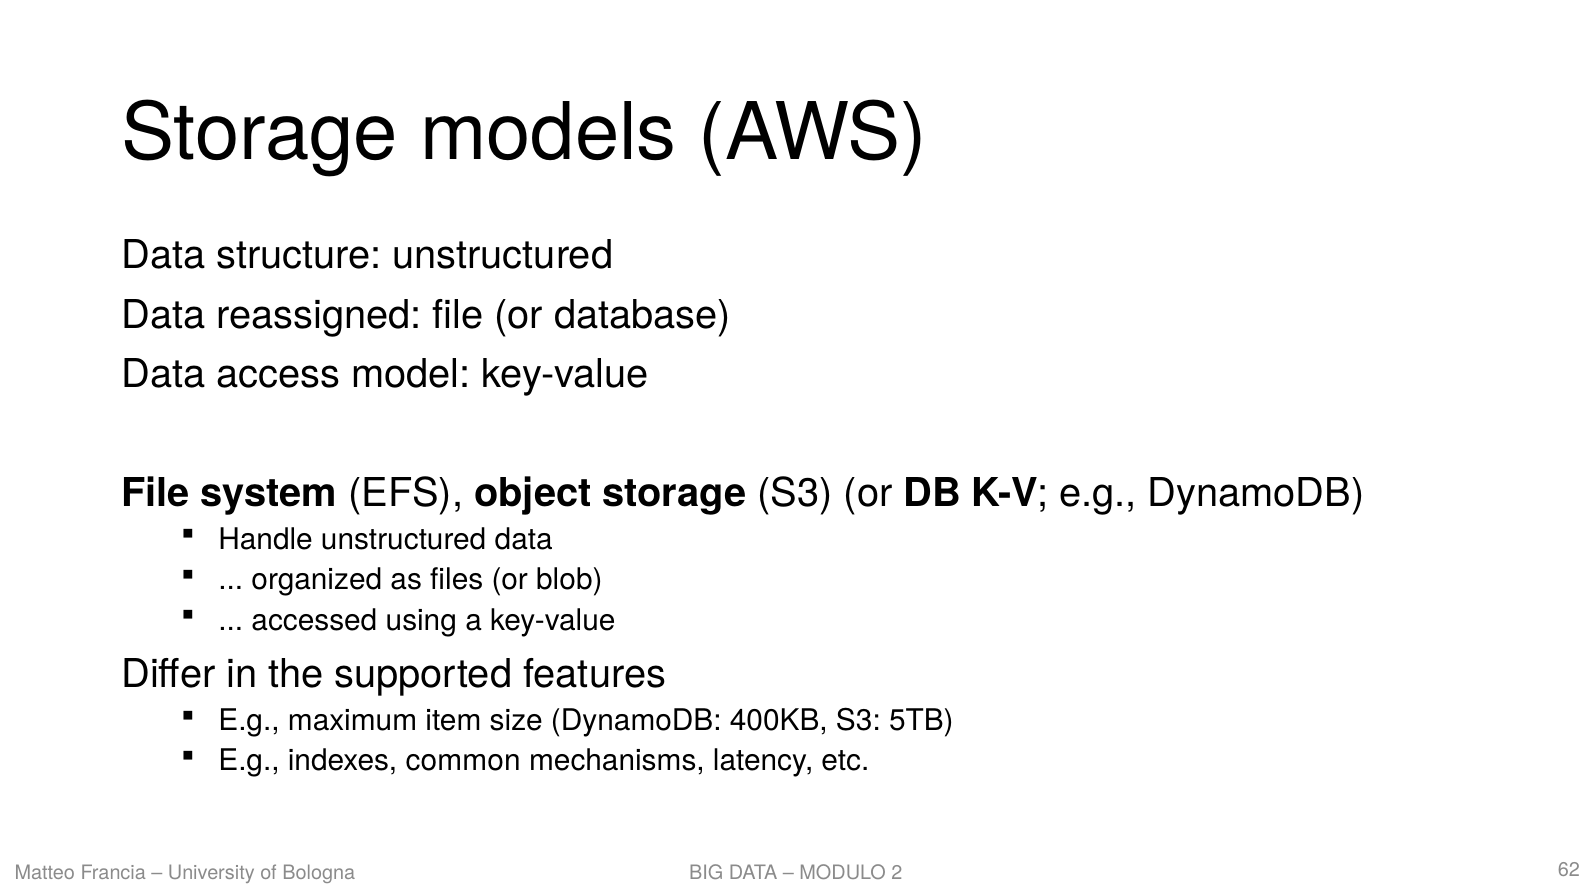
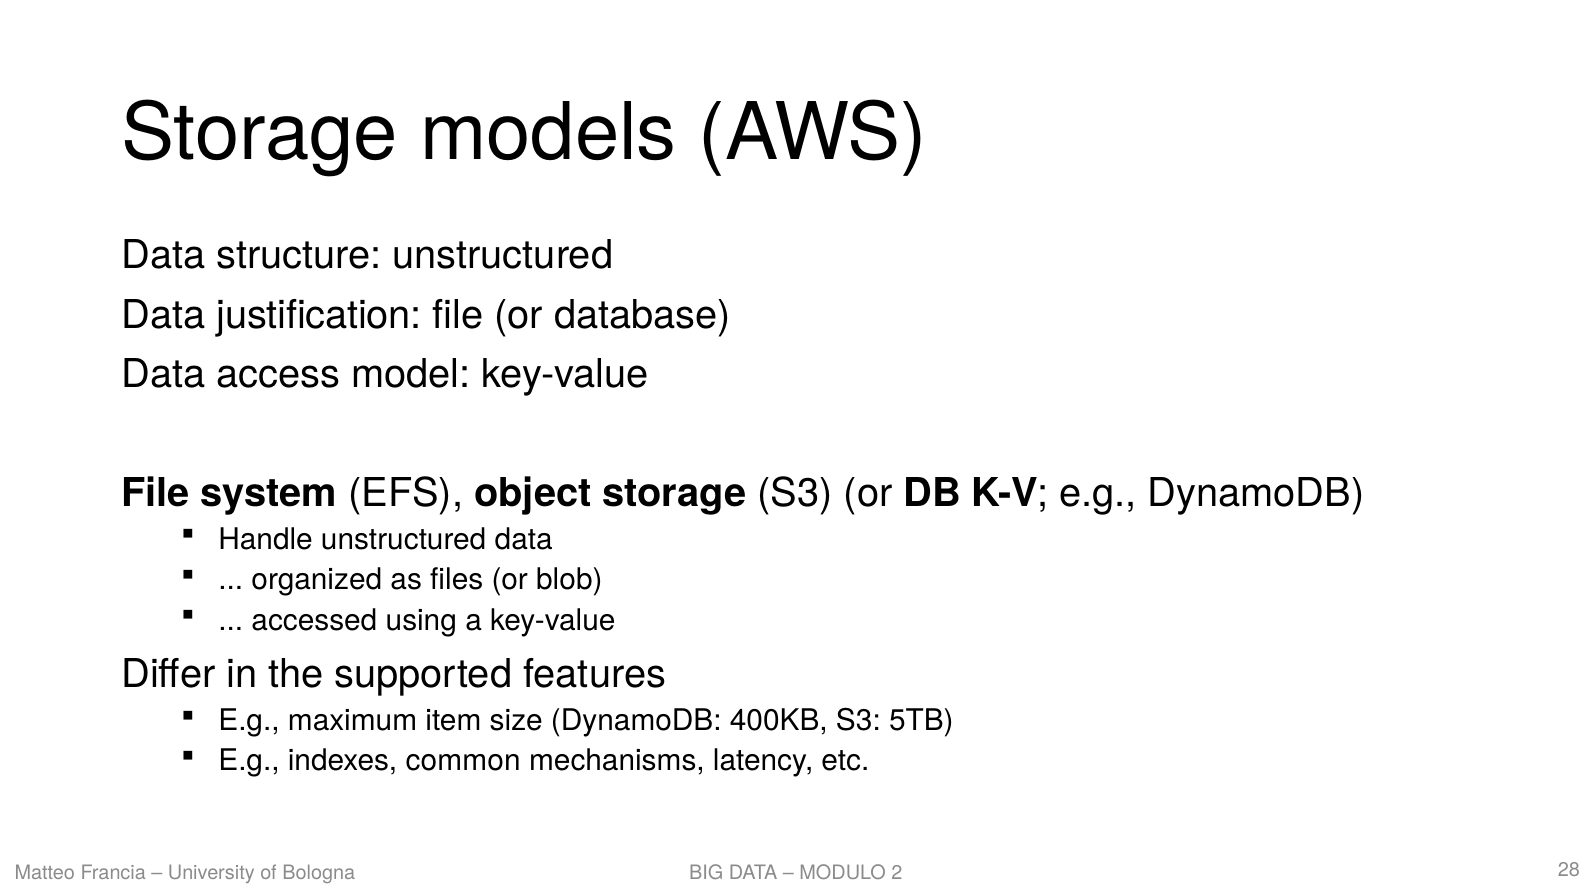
reassigned: reassigned -> justification (319, 315)
62: 62 -> 28 (1569, 871)
